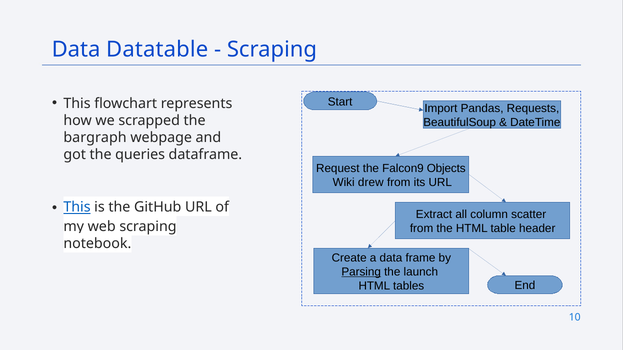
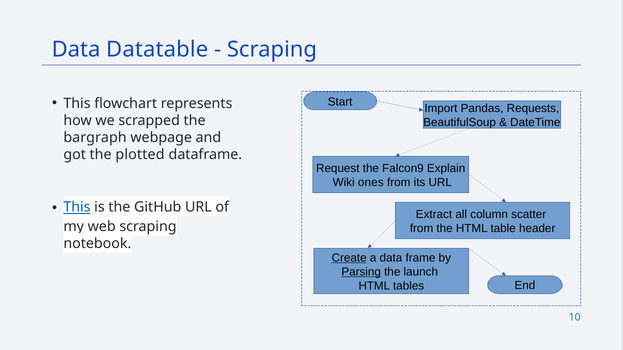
queries: queries -> plotted (140, 155)
Objects: Objects -> Explain (446, 168)
drew: drew -> ones (371, 182)
Create underline: none -> present (349, 258)
